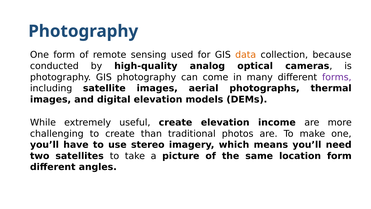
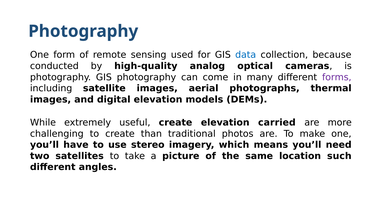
data colour: orange -> blue (246, 55)
income: income -> carried (277, 122)
location form: form -> such (339, 156)
